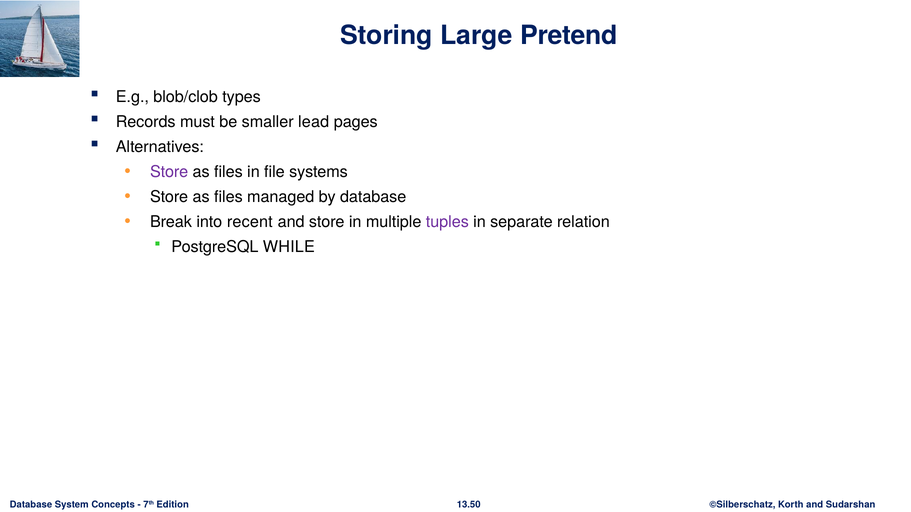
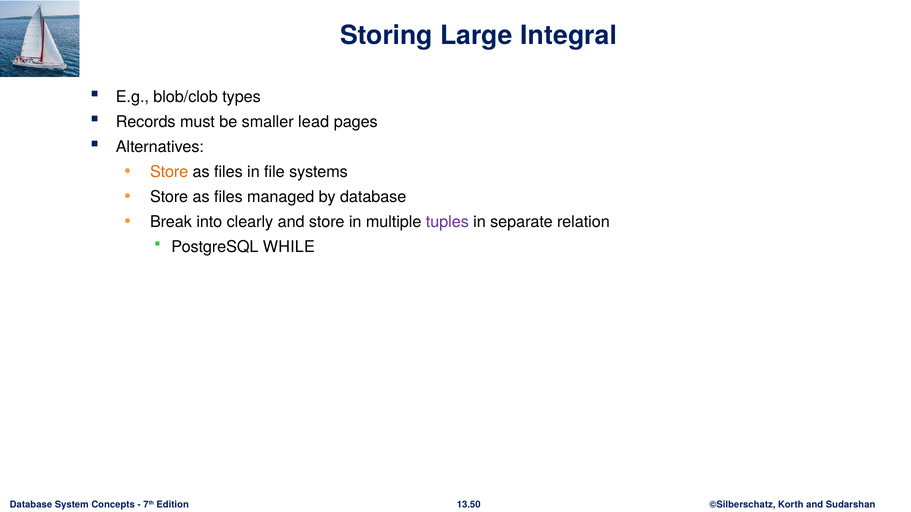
Pretend: Pretend -> Integral (569, 36)
Store colour: purple -> orange (169, 172)
recent: recent -> clearly (250, 222)
